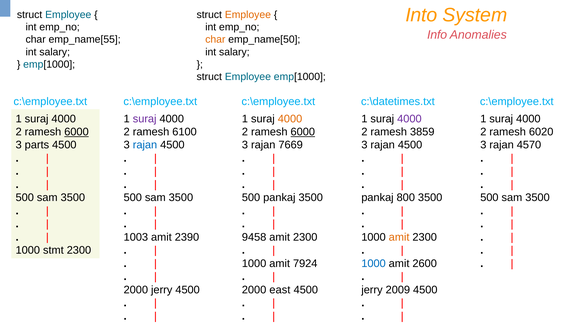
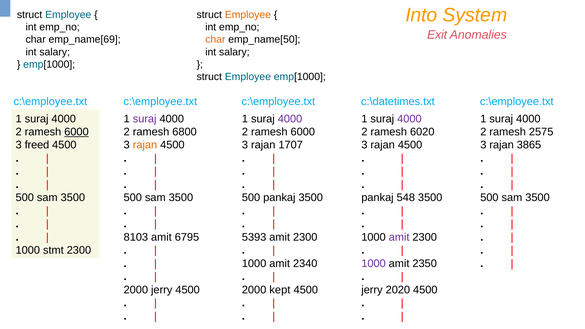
Info: Info -> Exit (437, 35)
emp_name[55: emp_name[55 -> emp_name[69 (85, 40)
4000 colour: orange -> purple (290, 119)
6100: 6100 -> 6800 (185, 132)
6000 underline: present -> none (303, 132)
3859: 3859 -> 6020 (422, 132)
6020: 6020 -> 2575 (541, 132)
parts: parts -> freed (37, 145)
rajan colour: blue -> orange (145, 145)
7669: 7669 -> 1707 (291, 145)
4570: 4570 -> 3865 (529, 145)
800: 800 -> 548 (406, 198)
1003: 1003 -> 8103 (136, 237)
2390: 2390 -> 6795 (187, 237)
9458: 9458 -> 5393 (254, 237)
amit colour: orange -> purple (399, 237)
7924: 7924 -> 2340 (305, 264)
1000 colour: blue -> purple (374, 264)
2600: 2600 -> 2350 (425, 264)
east: east -> kept (280, 290)
2009: 2009 -> 2020 (398, 290)
